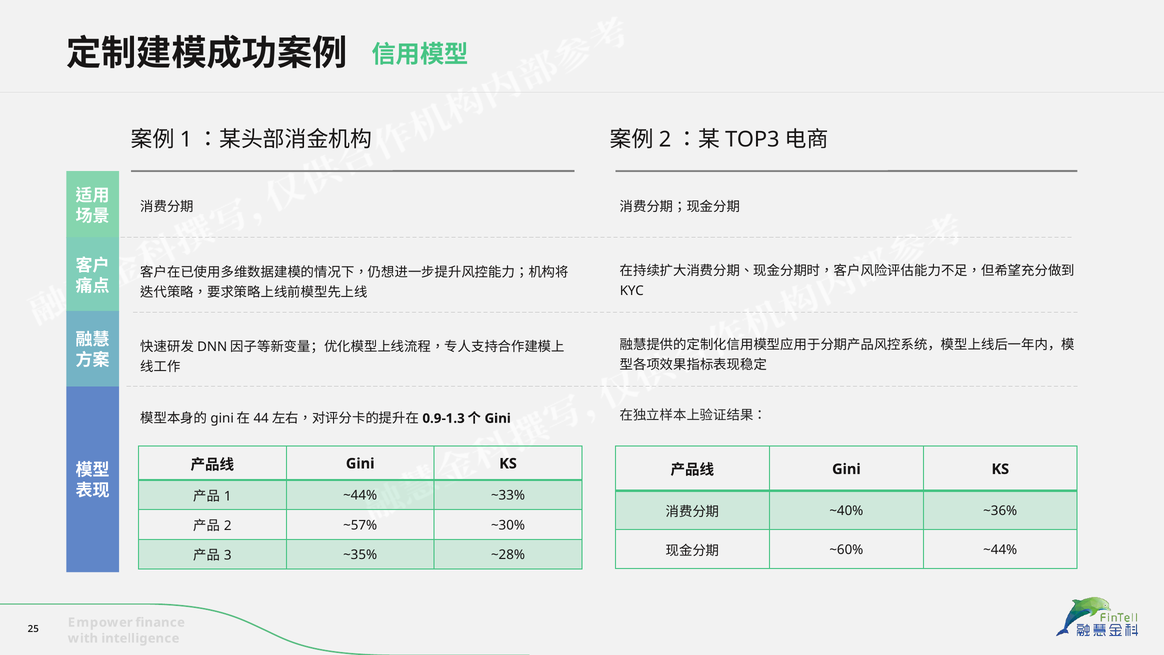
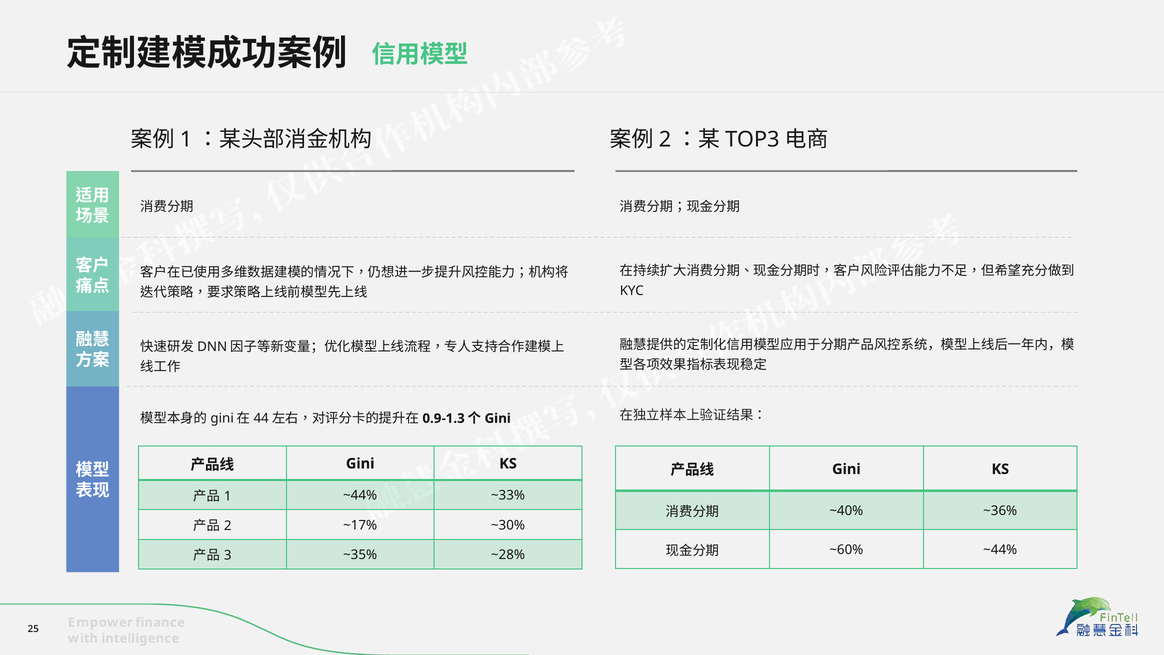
~57%: ~57% -> ~17% (360, 525)
